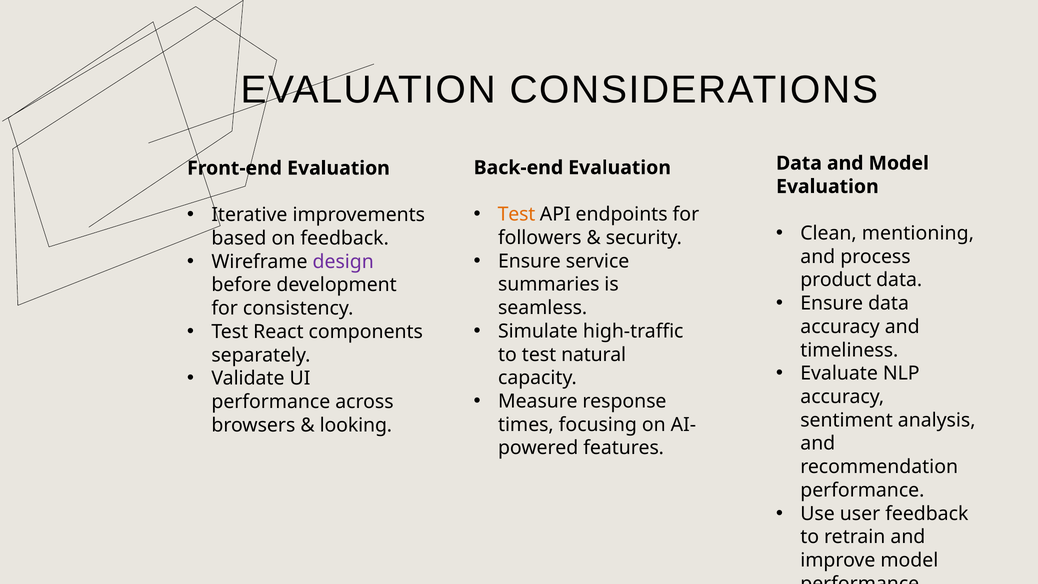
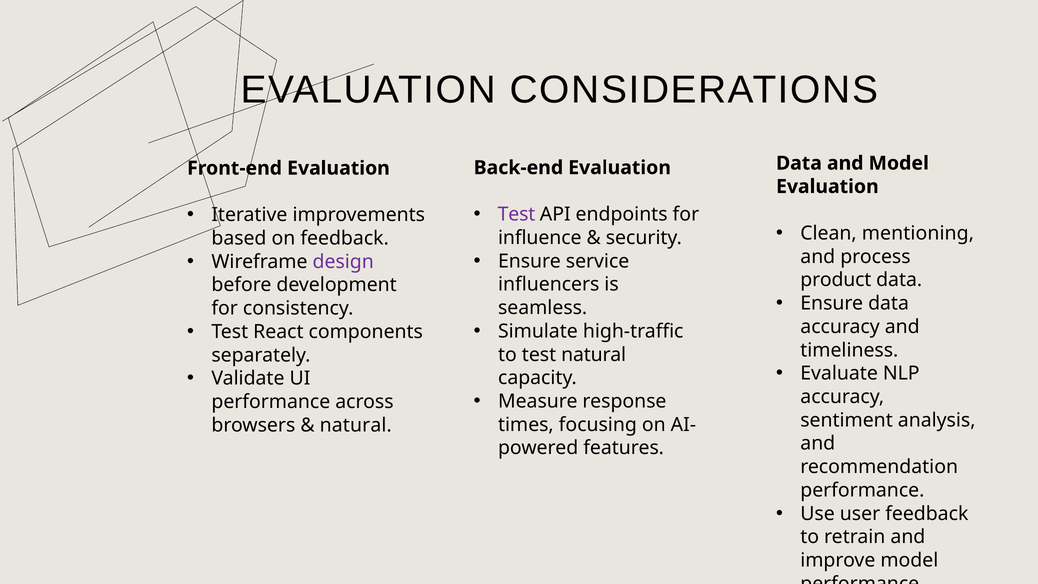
Test colour: orange -> purple (517, 214)
followers: followers -> influence (540, 238)
summaries: summaries -> influencers (549, 284)
looking: looking -> natural (356, 425)
